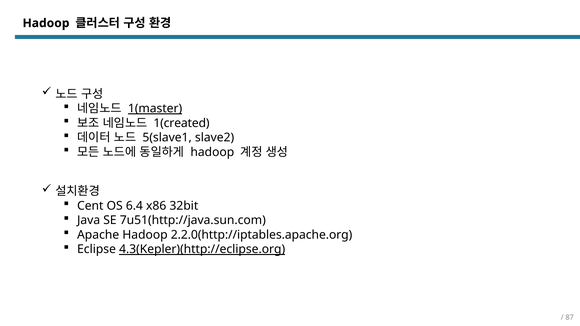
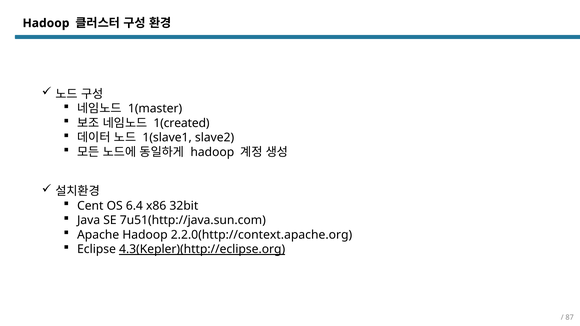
1(master underline: present -> none (155, 109)
5(slave1: 5(slave1 -> 1(slave1 (167, 138)
2.2.0(http://iptables.apache.org: 2.2.0(http://iptables.apache.org -> 2.2.0(http://context.apache.org (261, 235)
